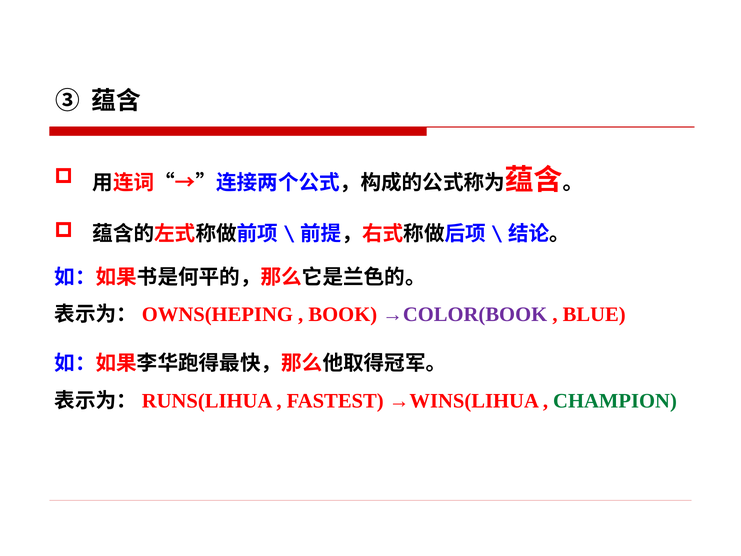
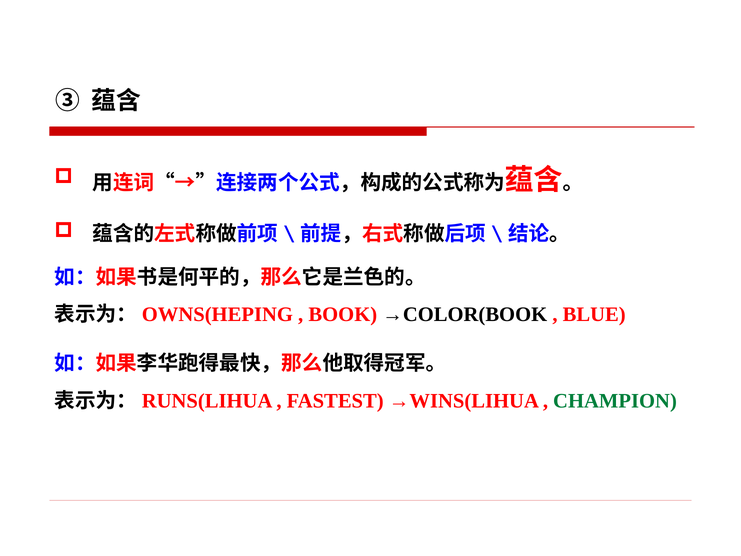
→COLOR(BOOK colour: purple -> black (465, 314)
